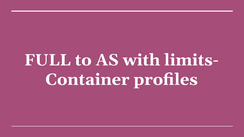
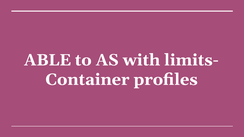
FULL: FULL -> ABLE (48, 60)
